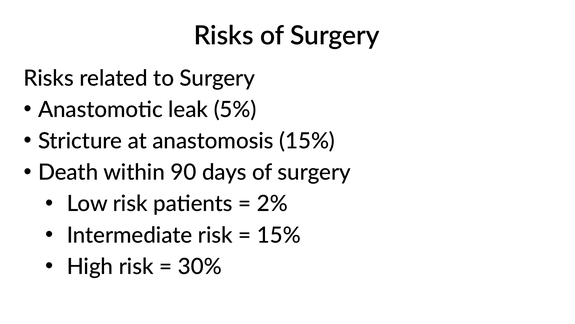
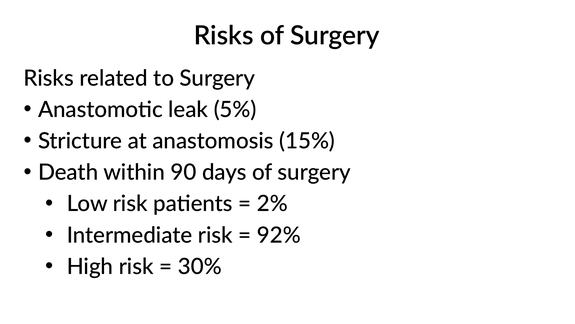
15%: 15% -> 92% (279, 235)
